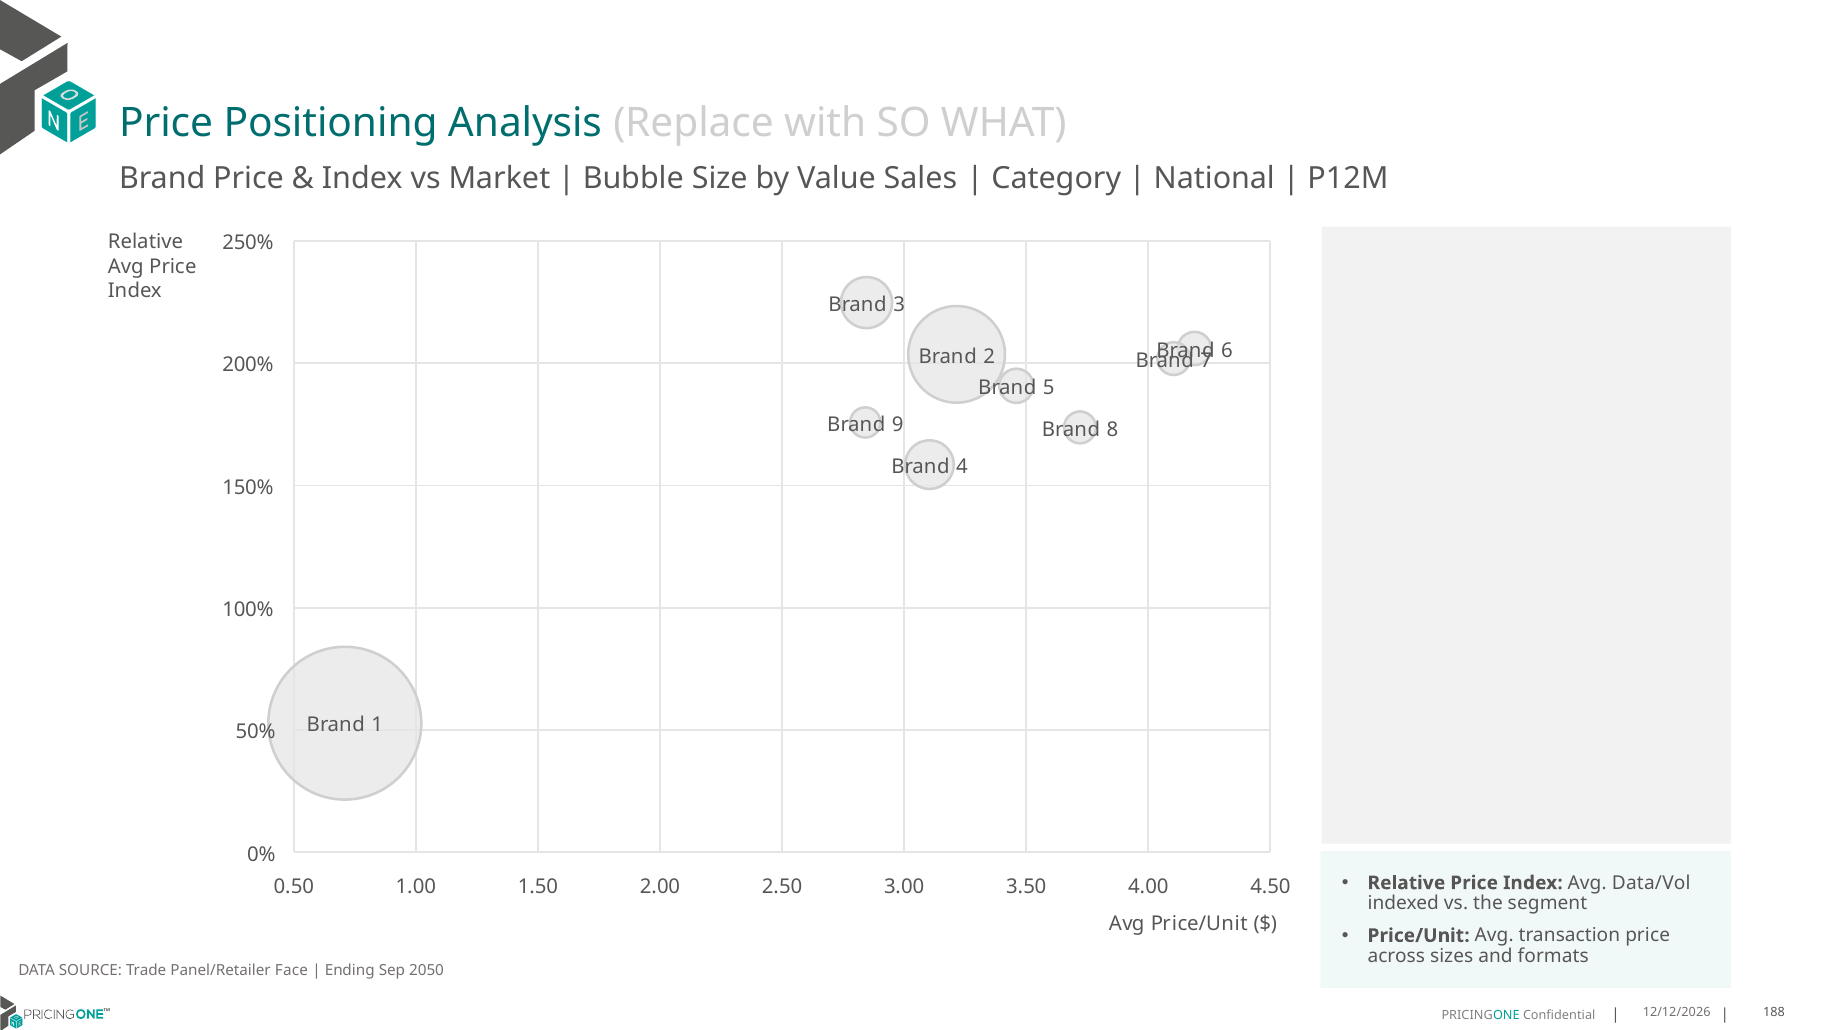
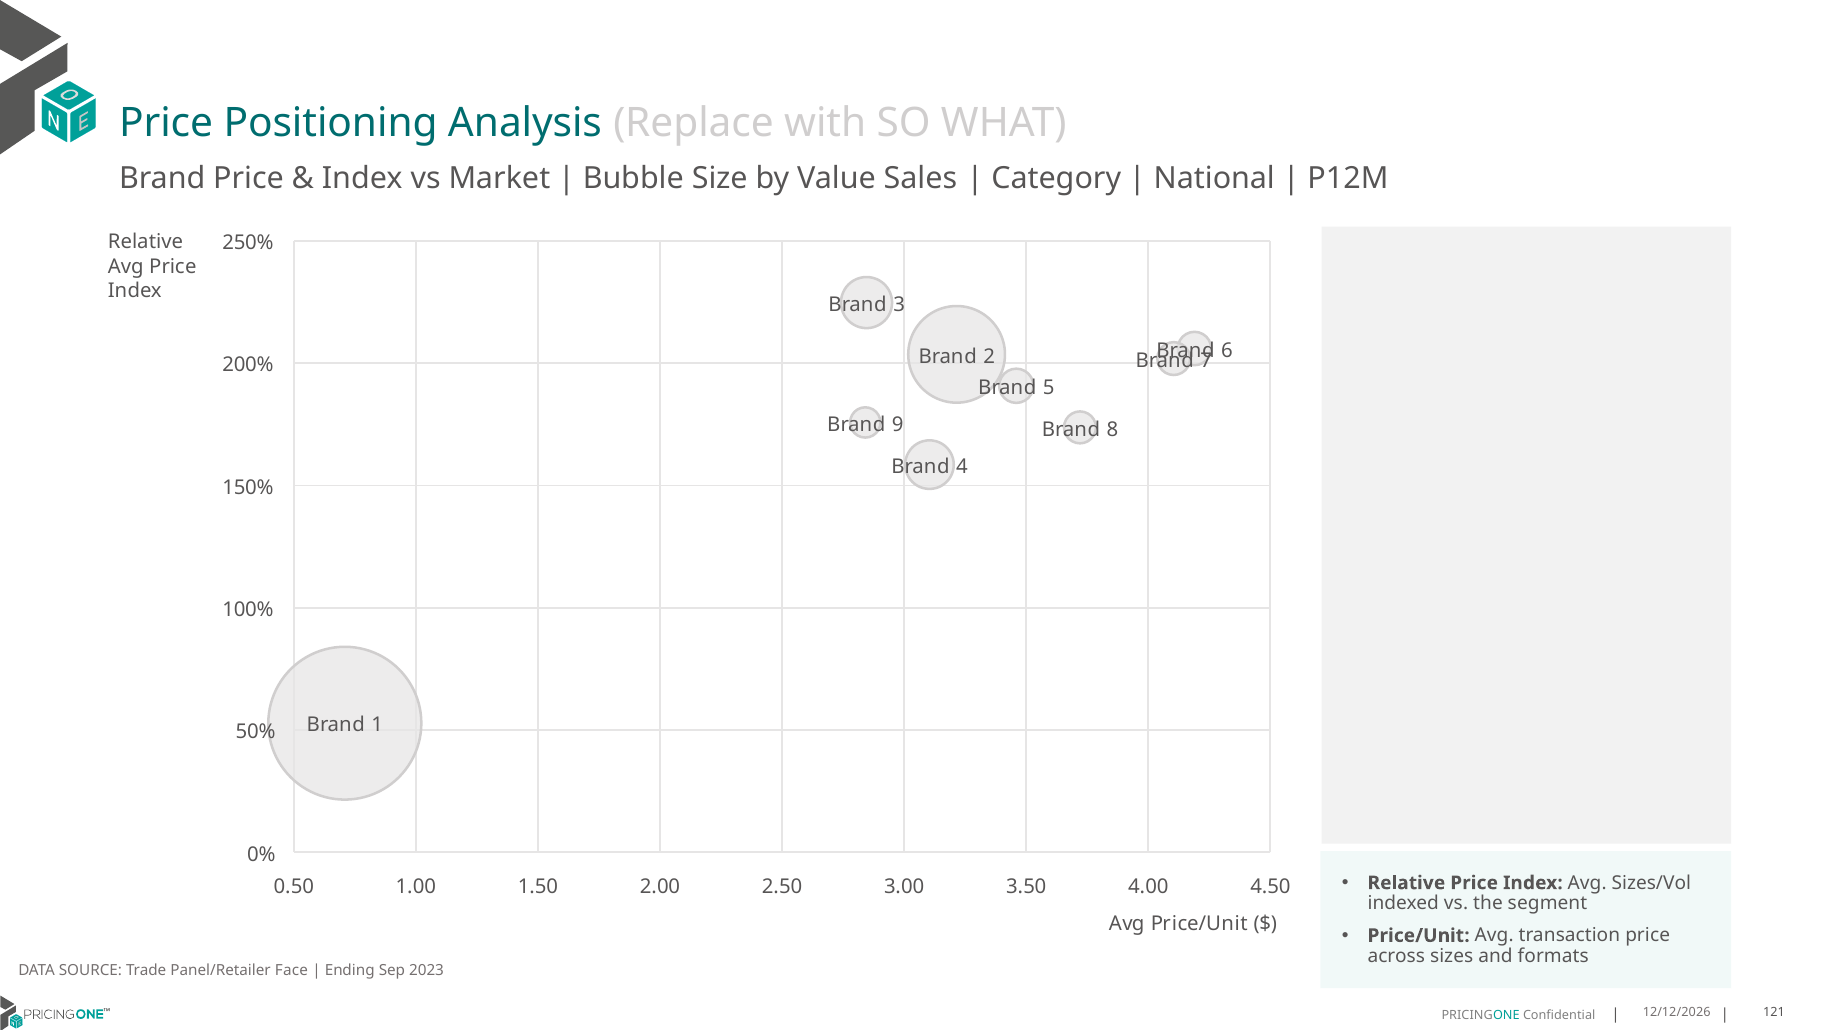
Data/Vol: Data/Vol -> Sizes/Vol (1651, 882)
2050: 2050 -> 2023 (427, 970)
188: 188 -> 121 (1774, 1012)
